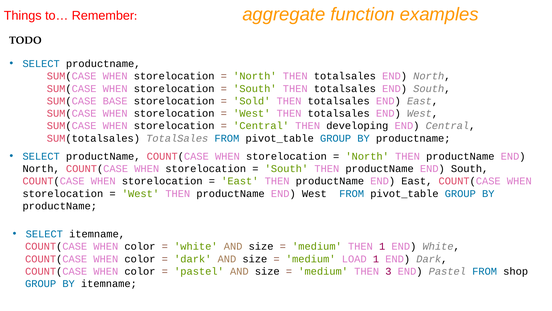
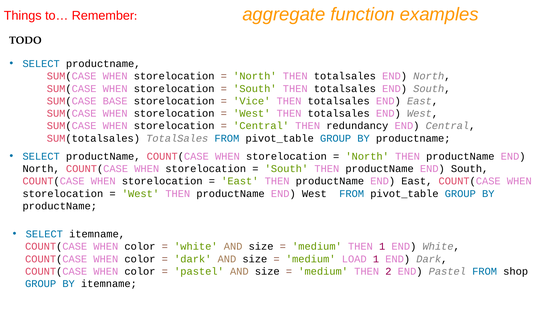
Sold: Sold -> Vice (252, 101)
developing: developing -> redundancy (357, 126)
3: 3 -> 2 (388, 271)
